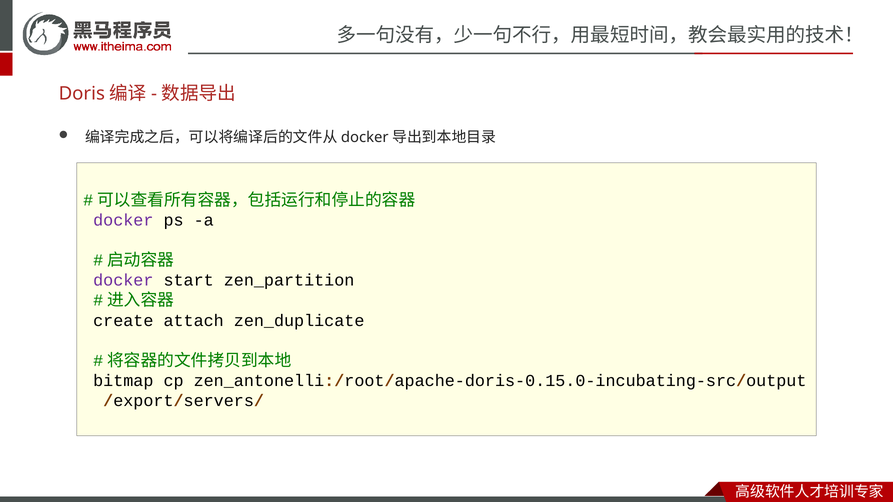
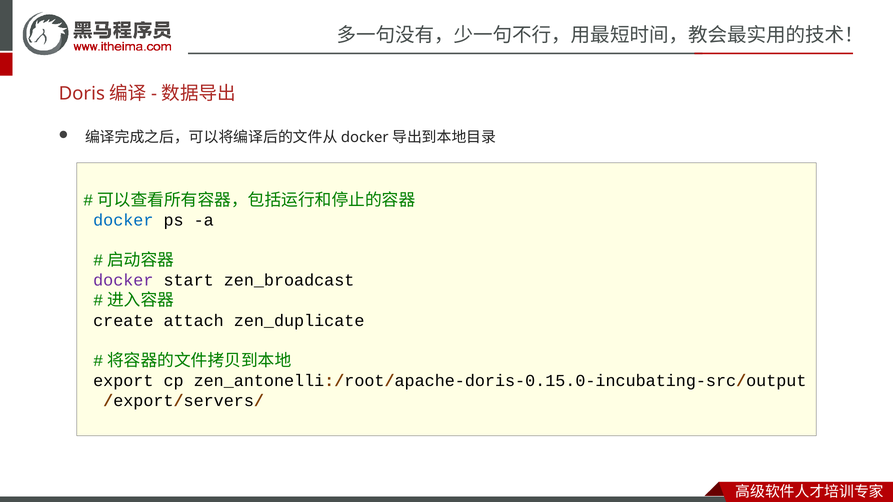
docker colour: purple -> blue (123, 220)
zen_partition: zen_partition -> zen_broadcast (289, 281)
bitmap: bitmap -> export (123, 381)
